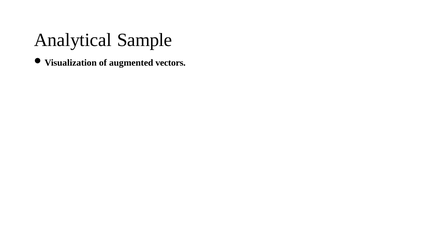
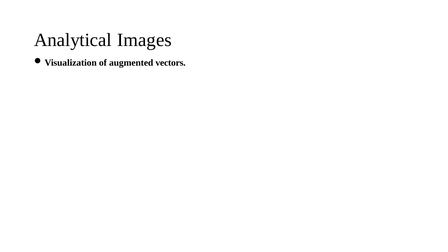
Sample: Sample -> Images (144, 40)
